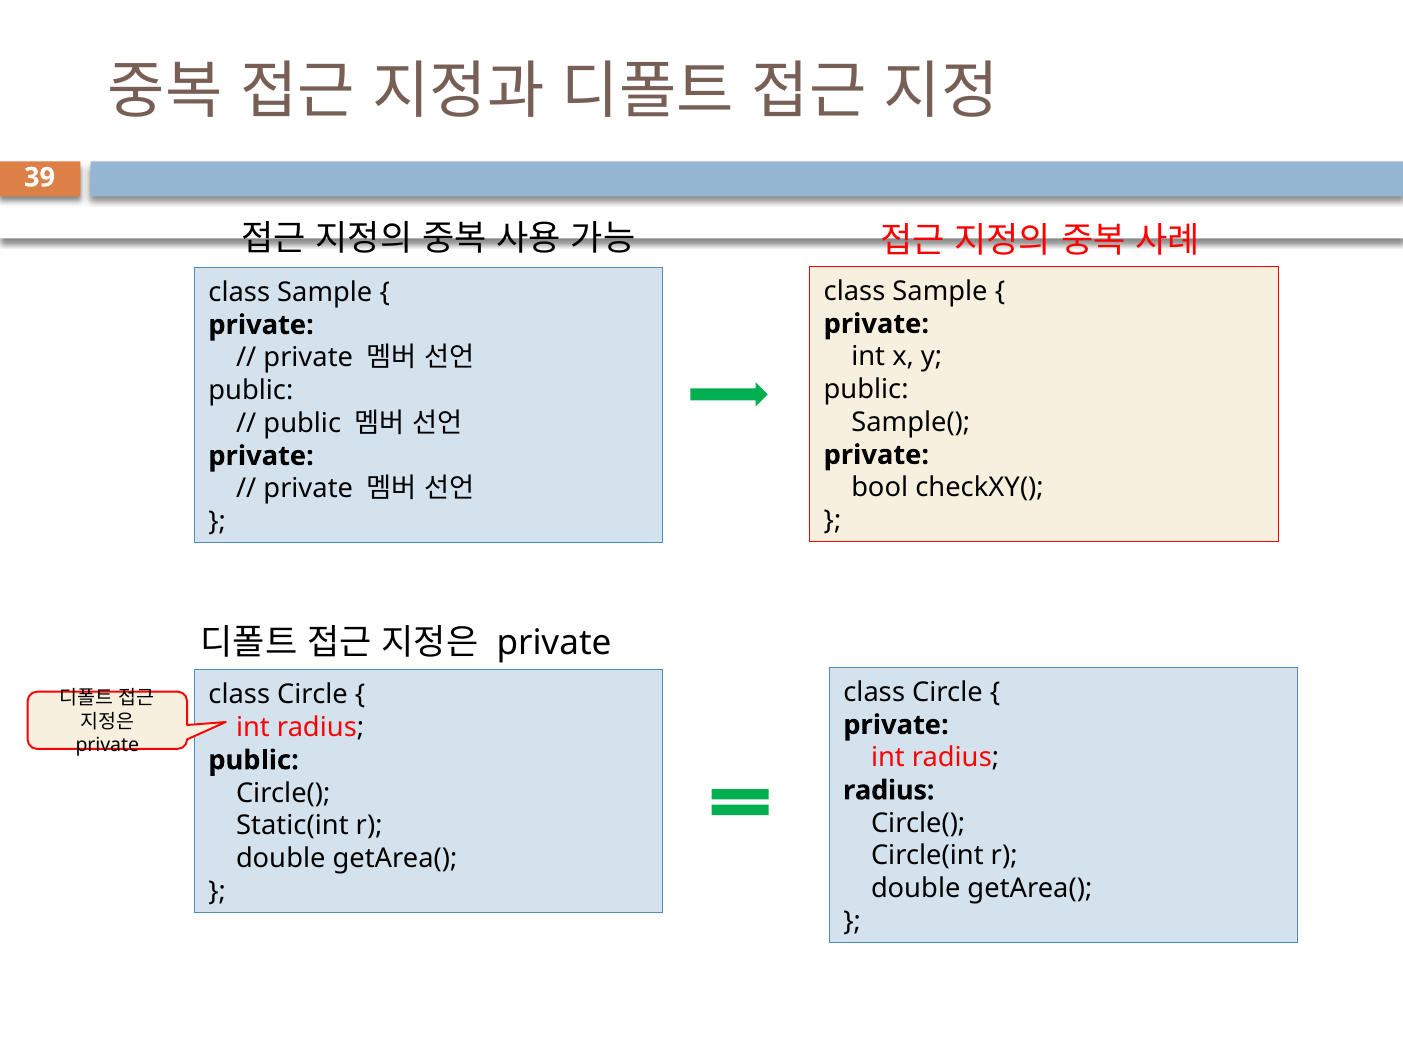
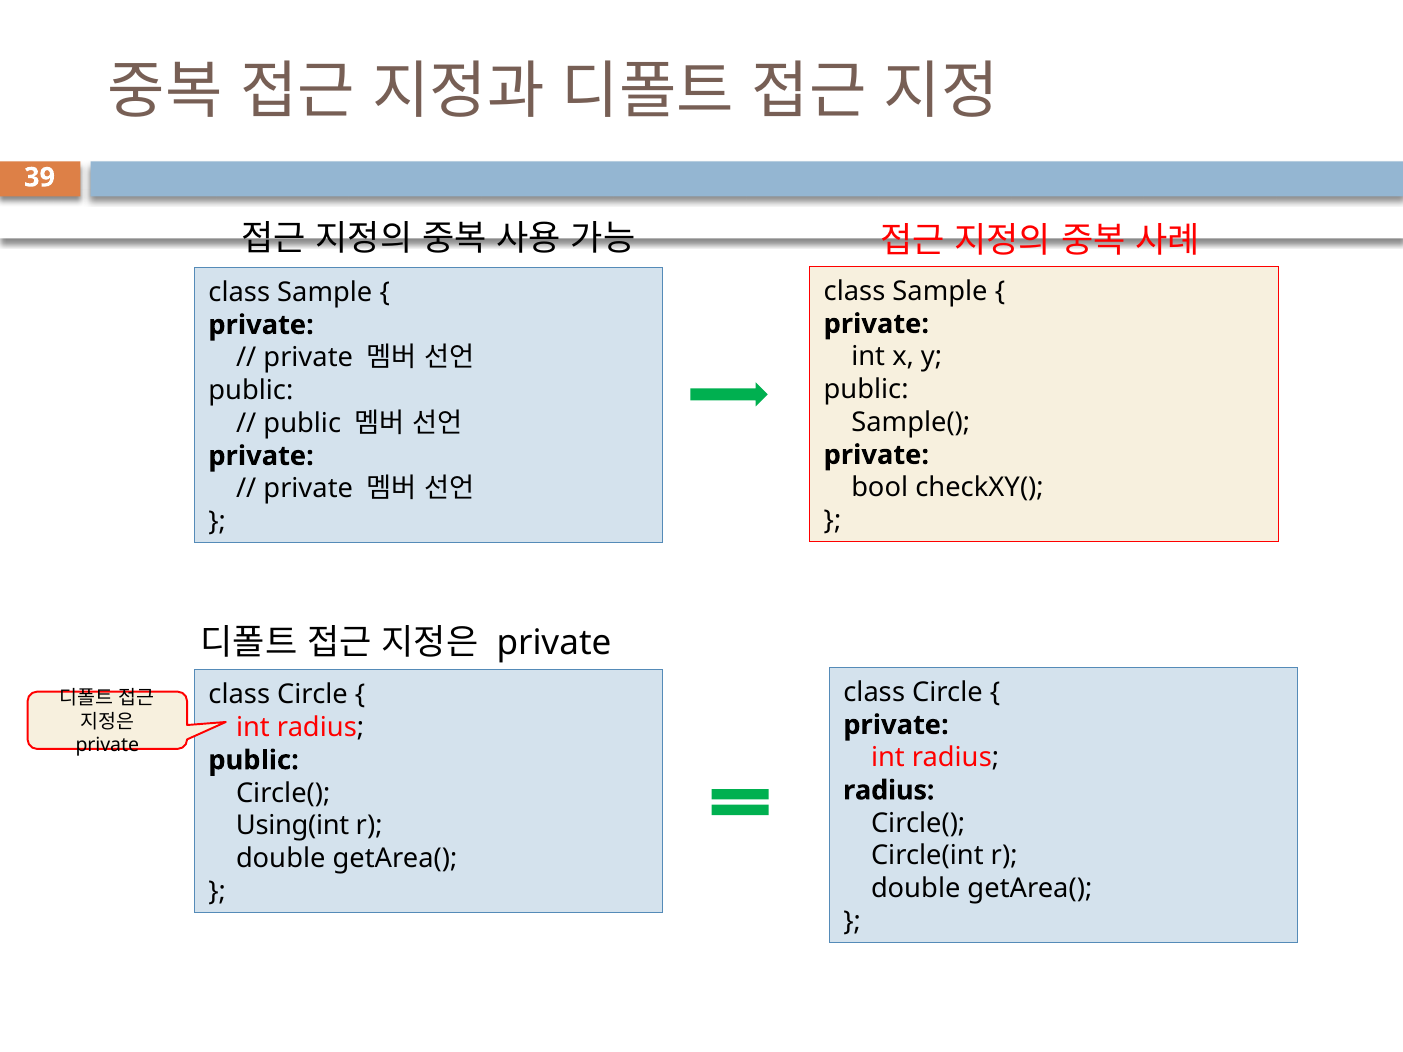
Static(int: Static(int -> Using(int (293, 826)
